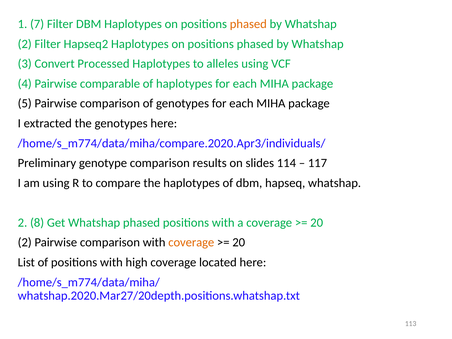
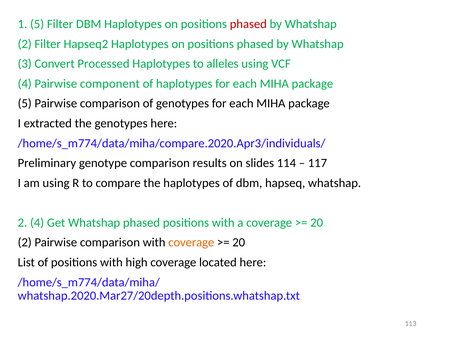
1 7: 7 -> 5 (37, 24)
phased colour: orange -> red (248, 24)
comparable: comparable -> component (110, 84)
2 8: 8 -> 4 (37, 223)
